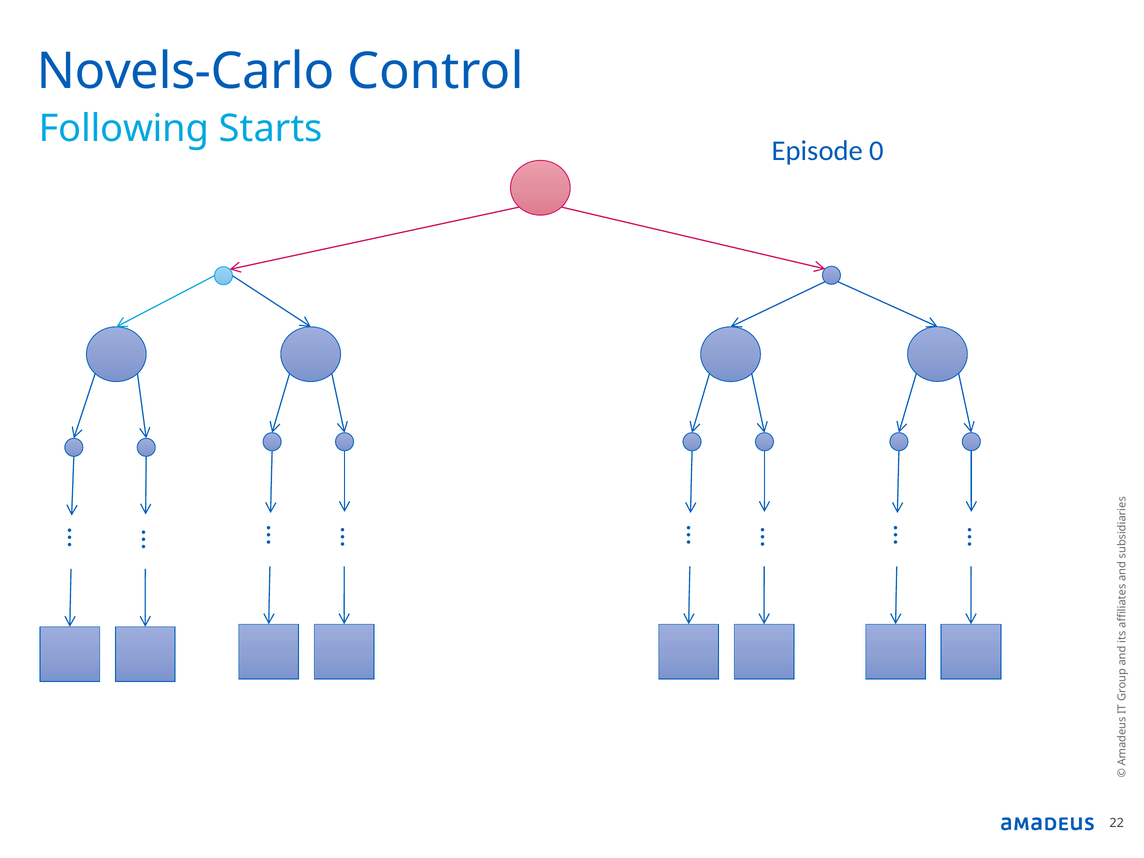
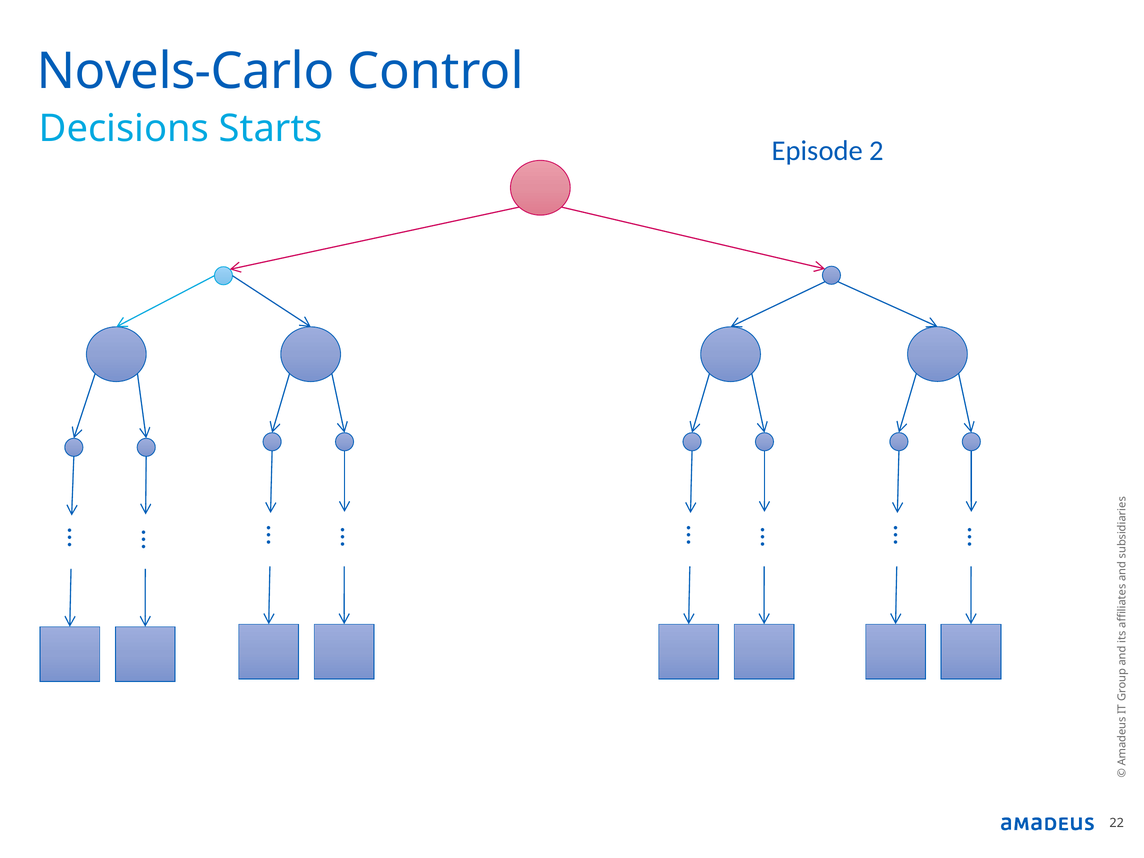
Following: Following -> Decisions (124, 129)
0: 0 -> 2 (876, 151)
